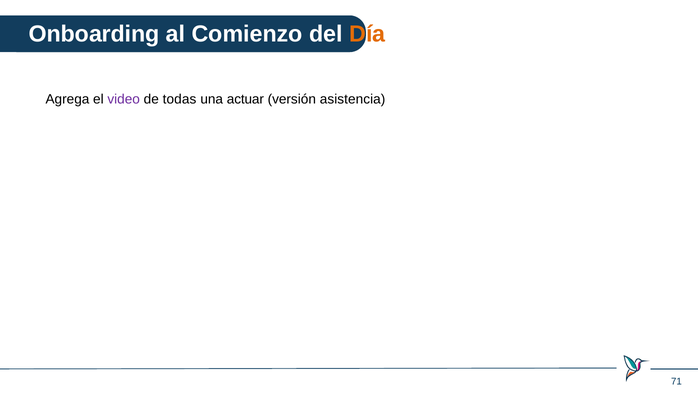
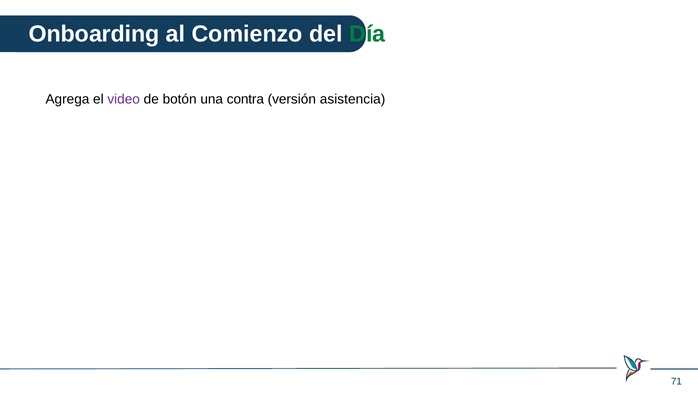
Día colour: orange -> green (367, 34)
todas: todas -> botón (180, 99)
actuar: actuar -> contra (245, 99)
